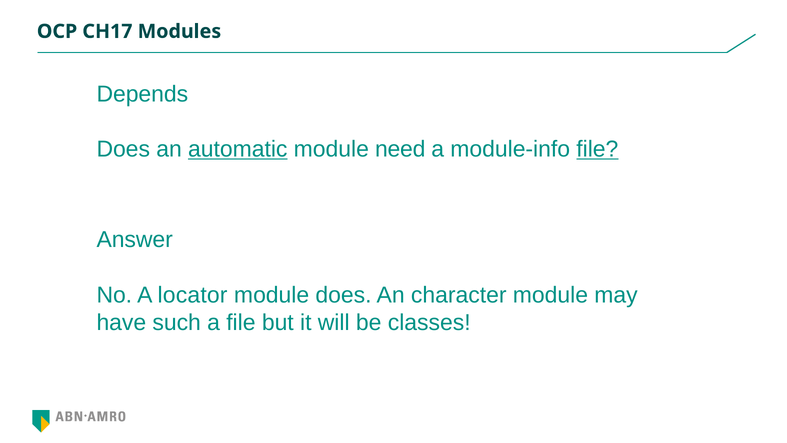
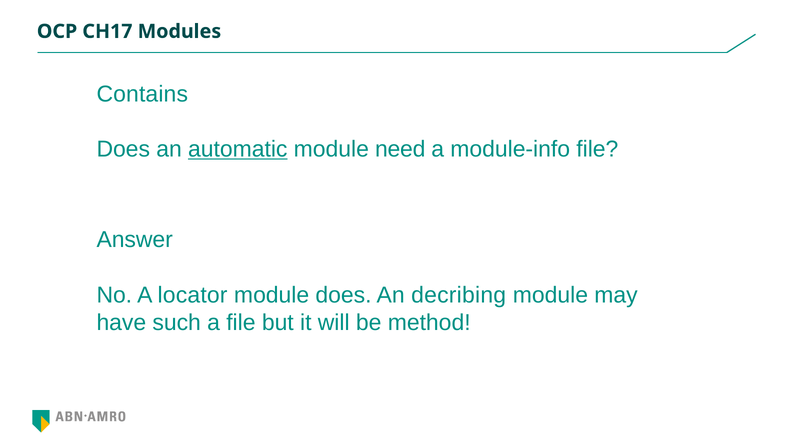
Depends: Depends -> Contains (142, 94)
file underline: present -> none (597, 149)
character: character -> decribing (459, 295)
classes: classes -> method (429, 322)
